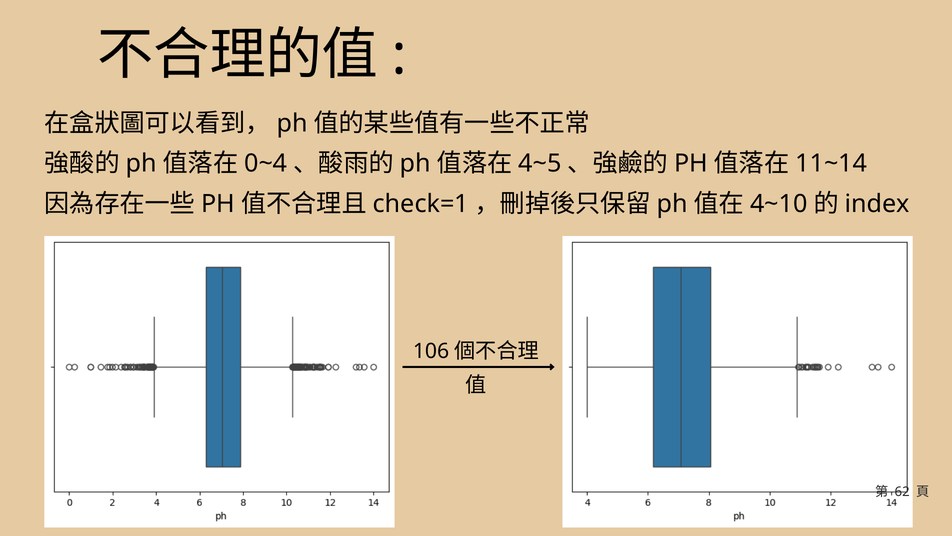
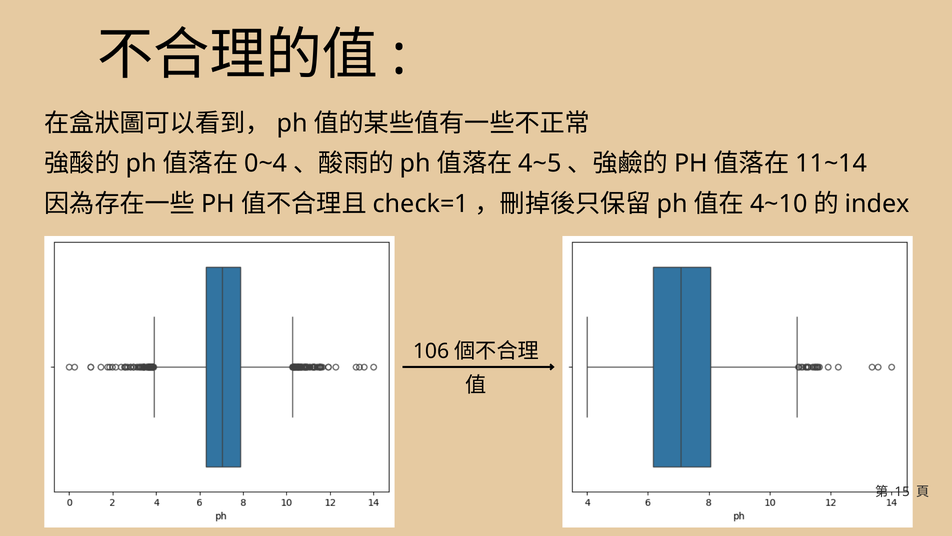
62: 62 -> 15 (902, 491)
